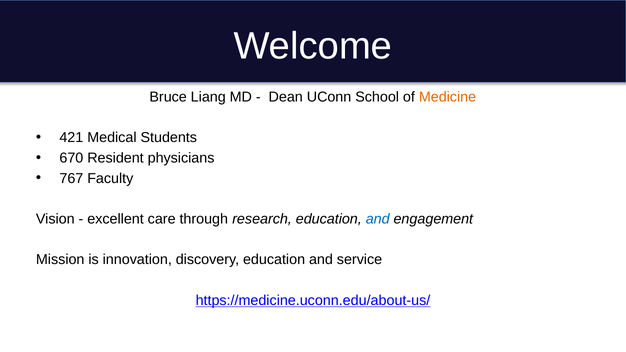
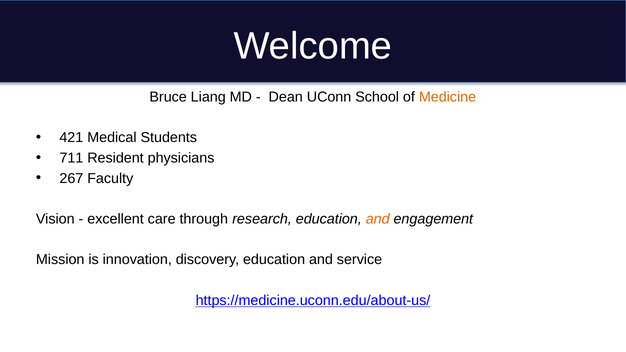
670: 670 -> 711 (71, 158)
767: 767 -> 267 (71, 178)
and colour: blue -> orange (378, 219)
